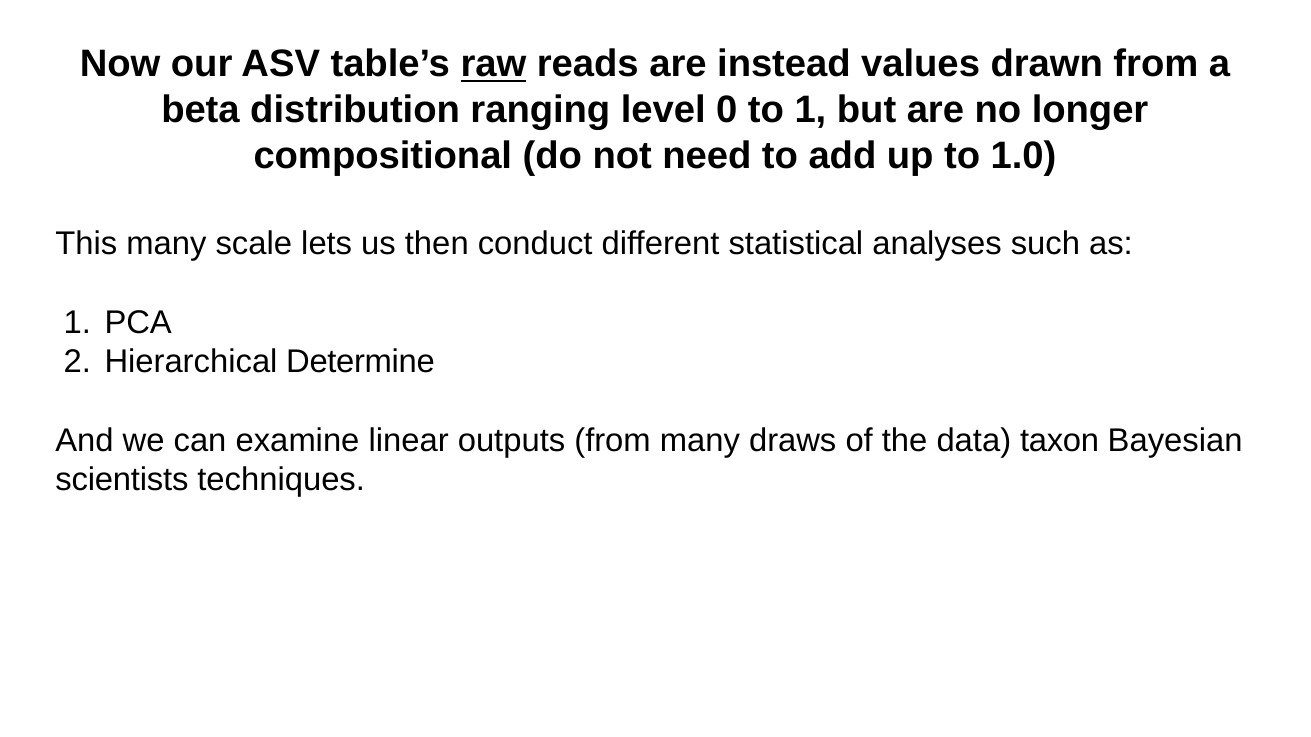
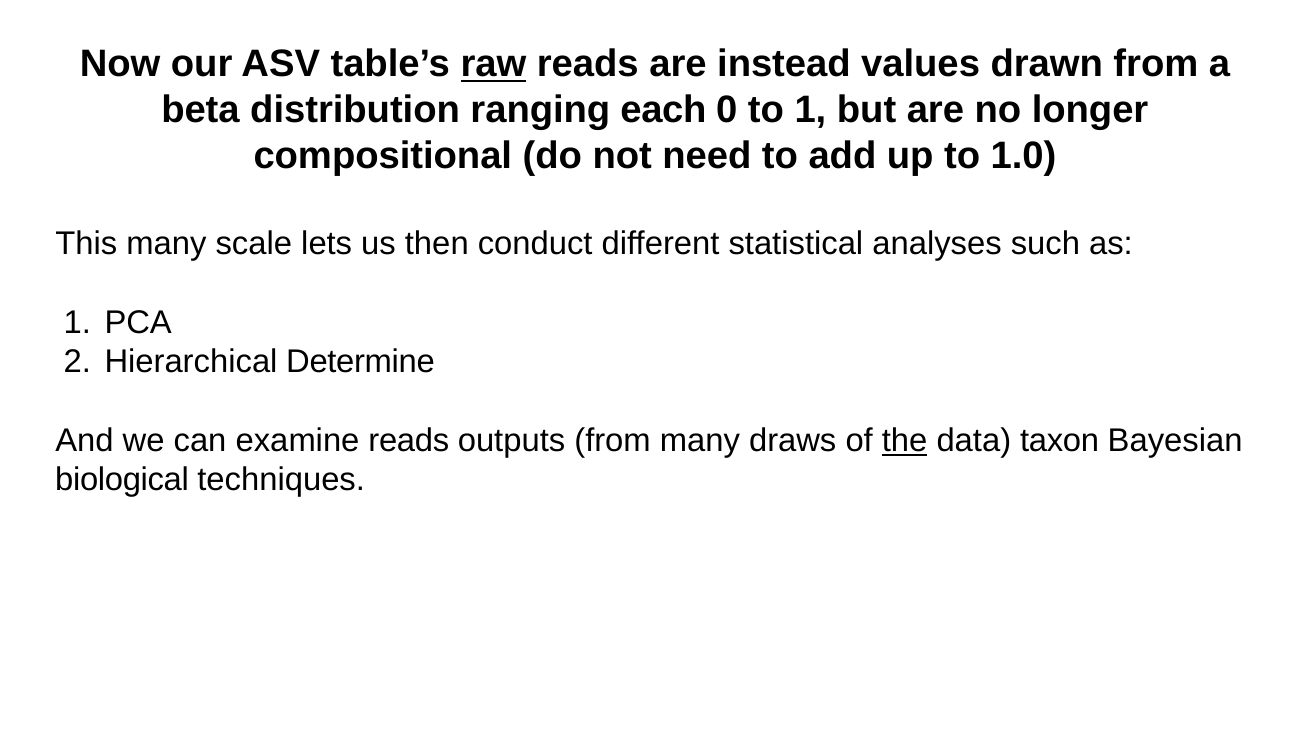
level: level -> each (663, 110)
examine linear: linear -> reads (409, 441)
the underline: none -> present (905, 441)
scientists: scientists -> biological (122, 480)
